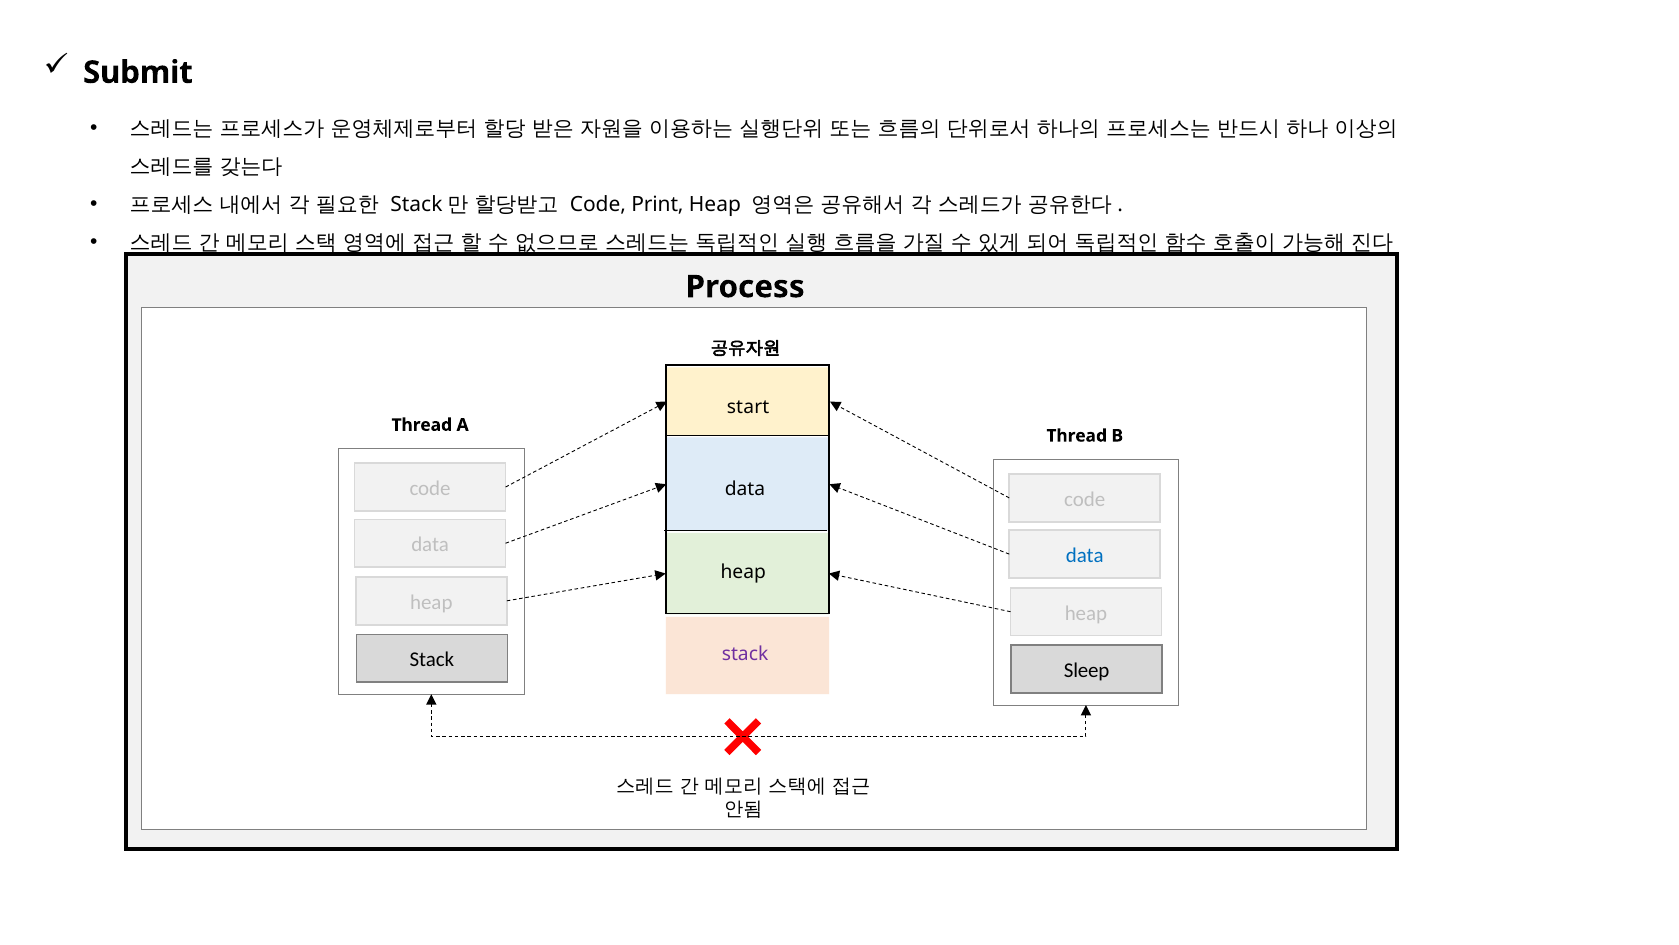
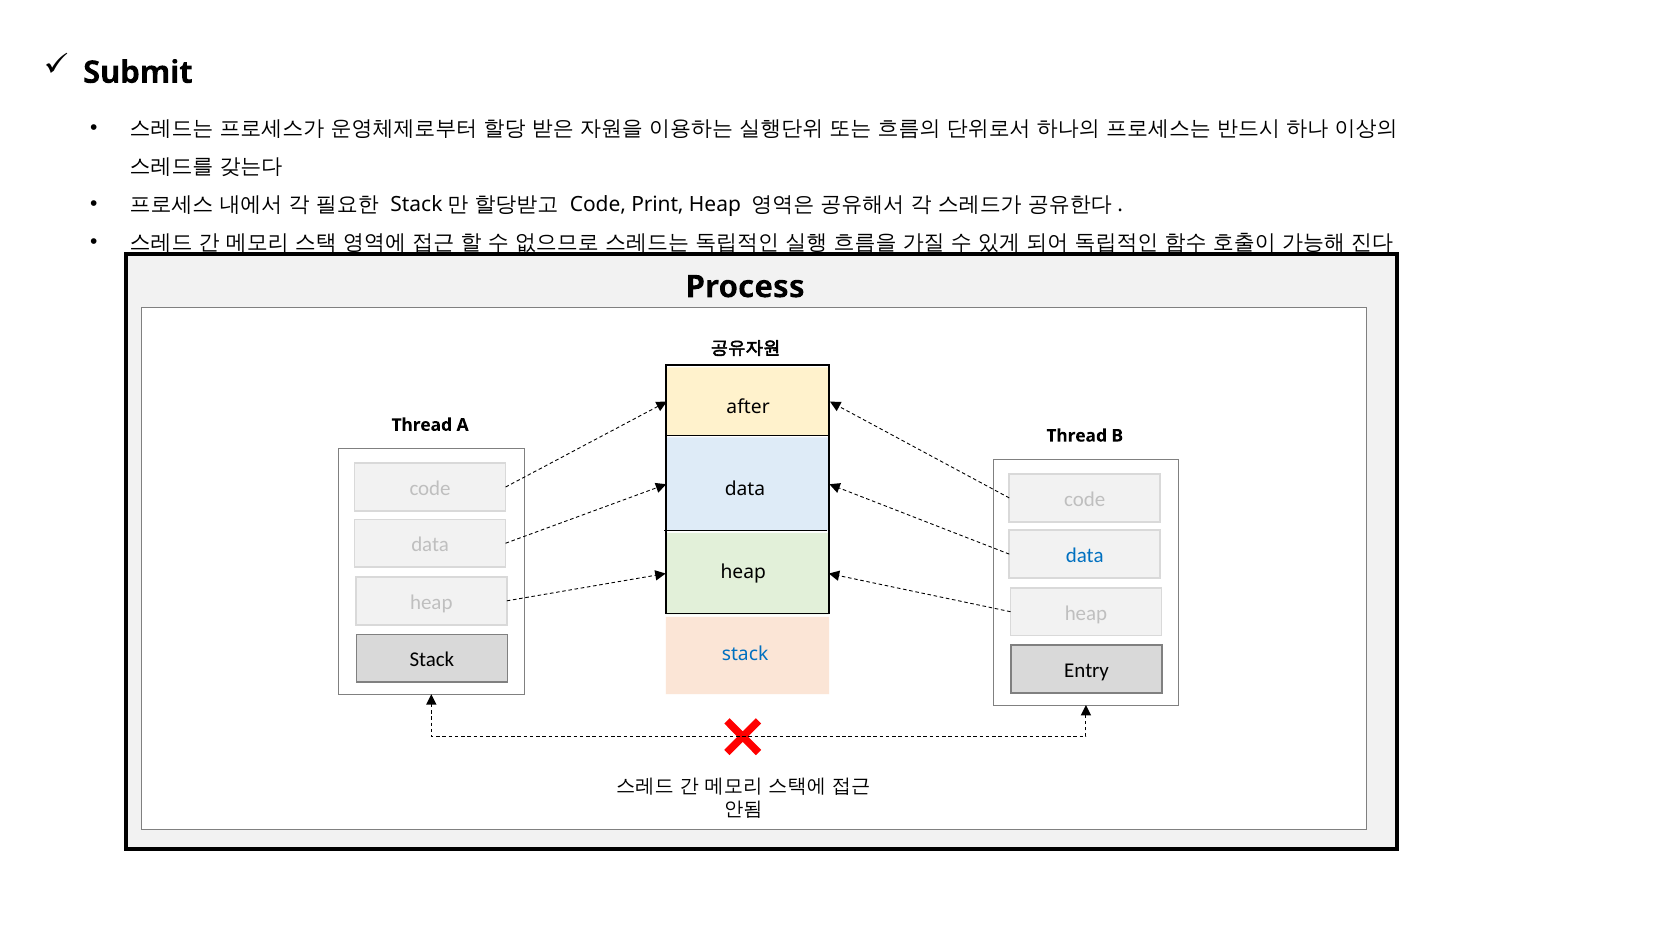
start: start -> after (748, 407)
stack colour: purple -> blue (745, 654)
Sleep: Sleep -> Entry (1087, 670)
